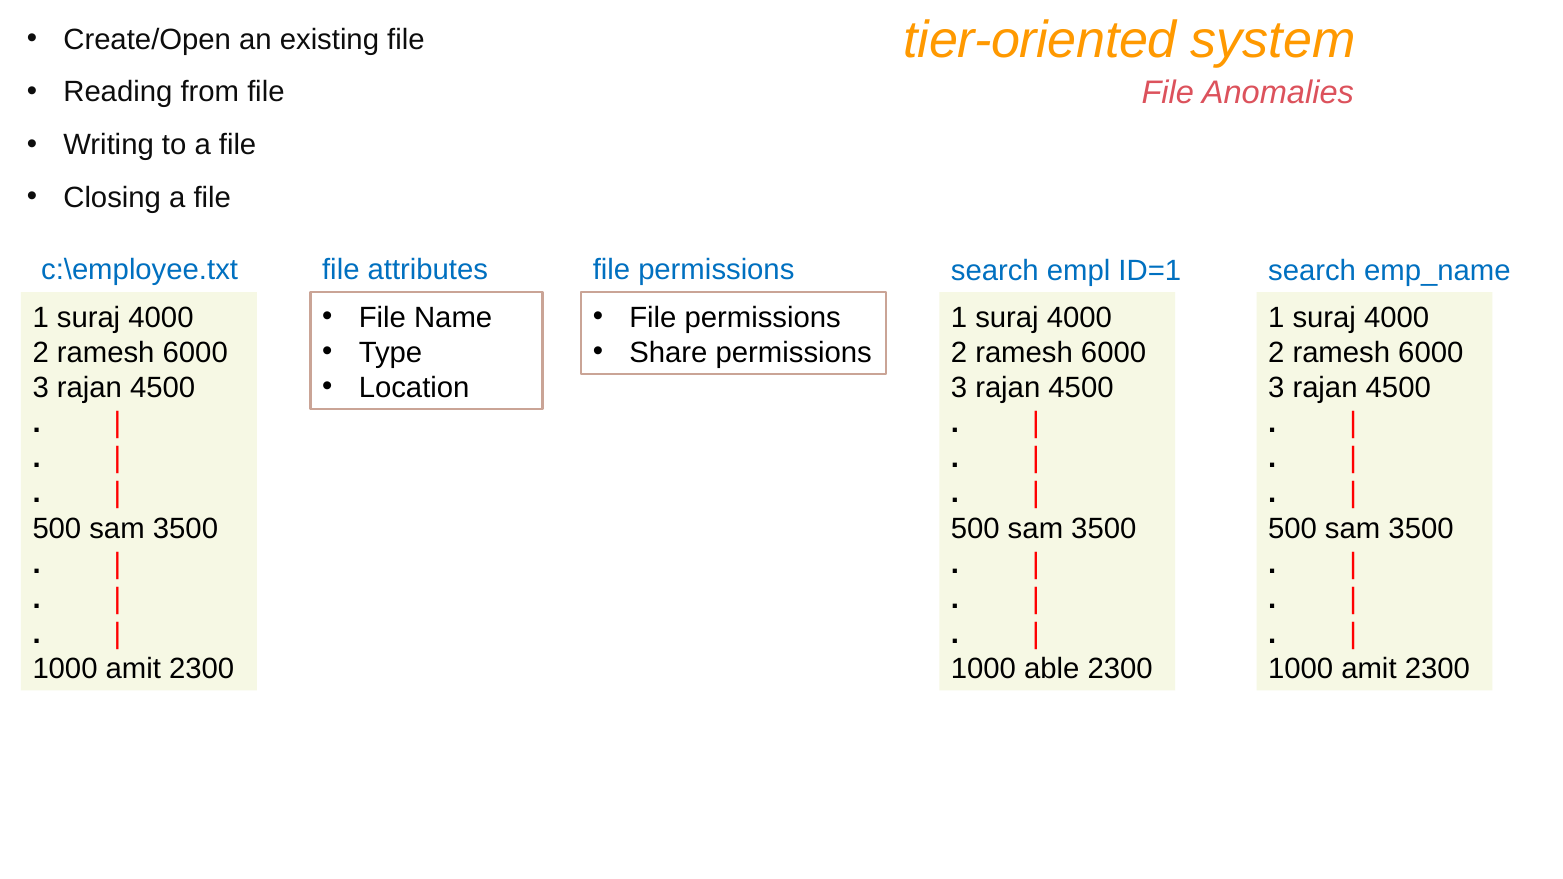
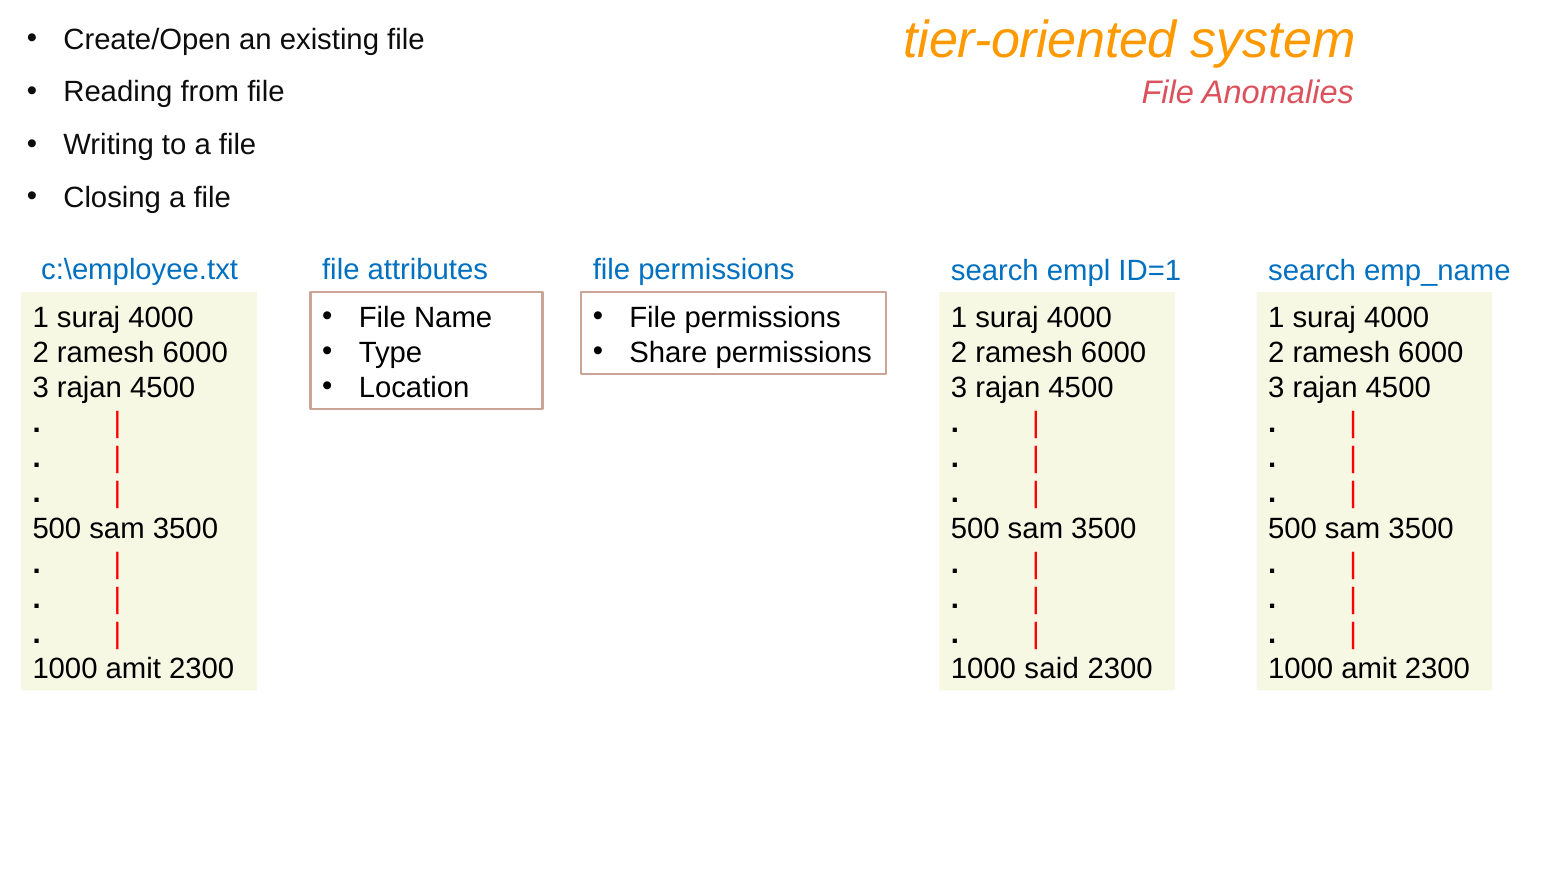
able: able -> said (1052, 669)
